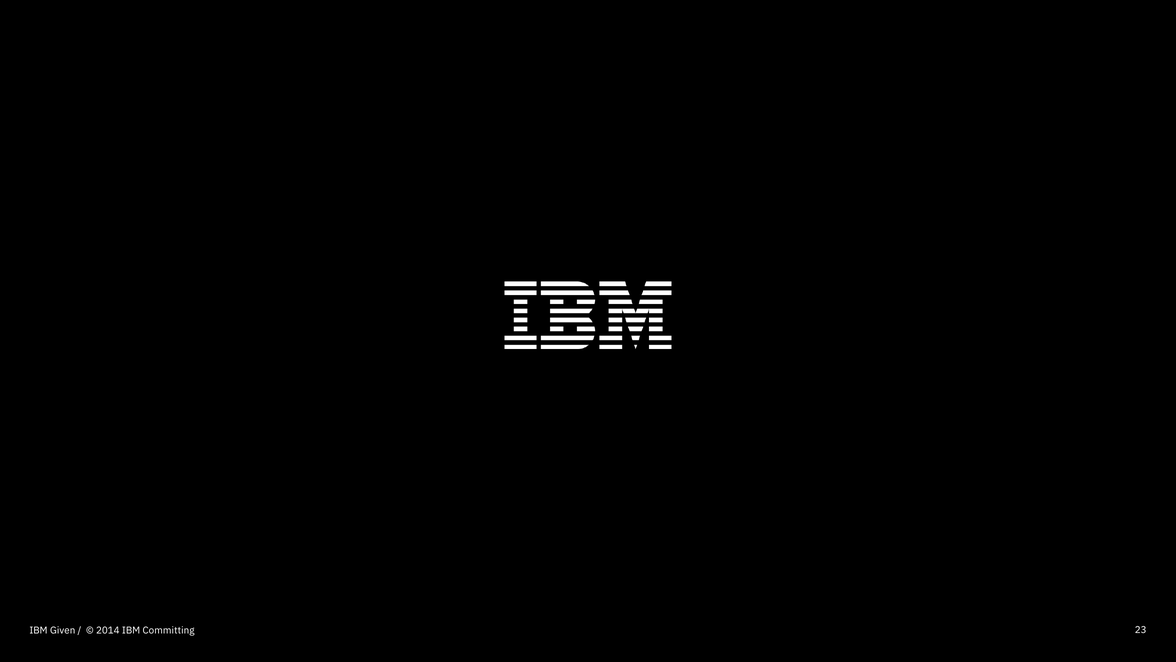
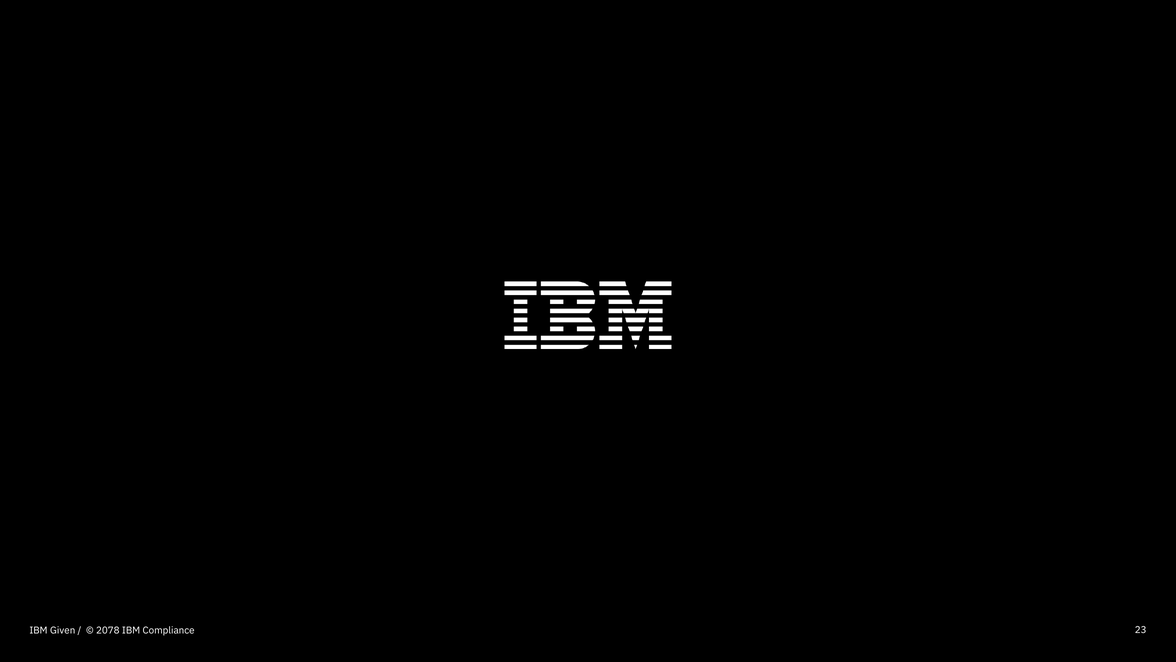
2014: 2014 -> 2078 (108, 630)
Committing: Committing -> Compliance (169, 630)
